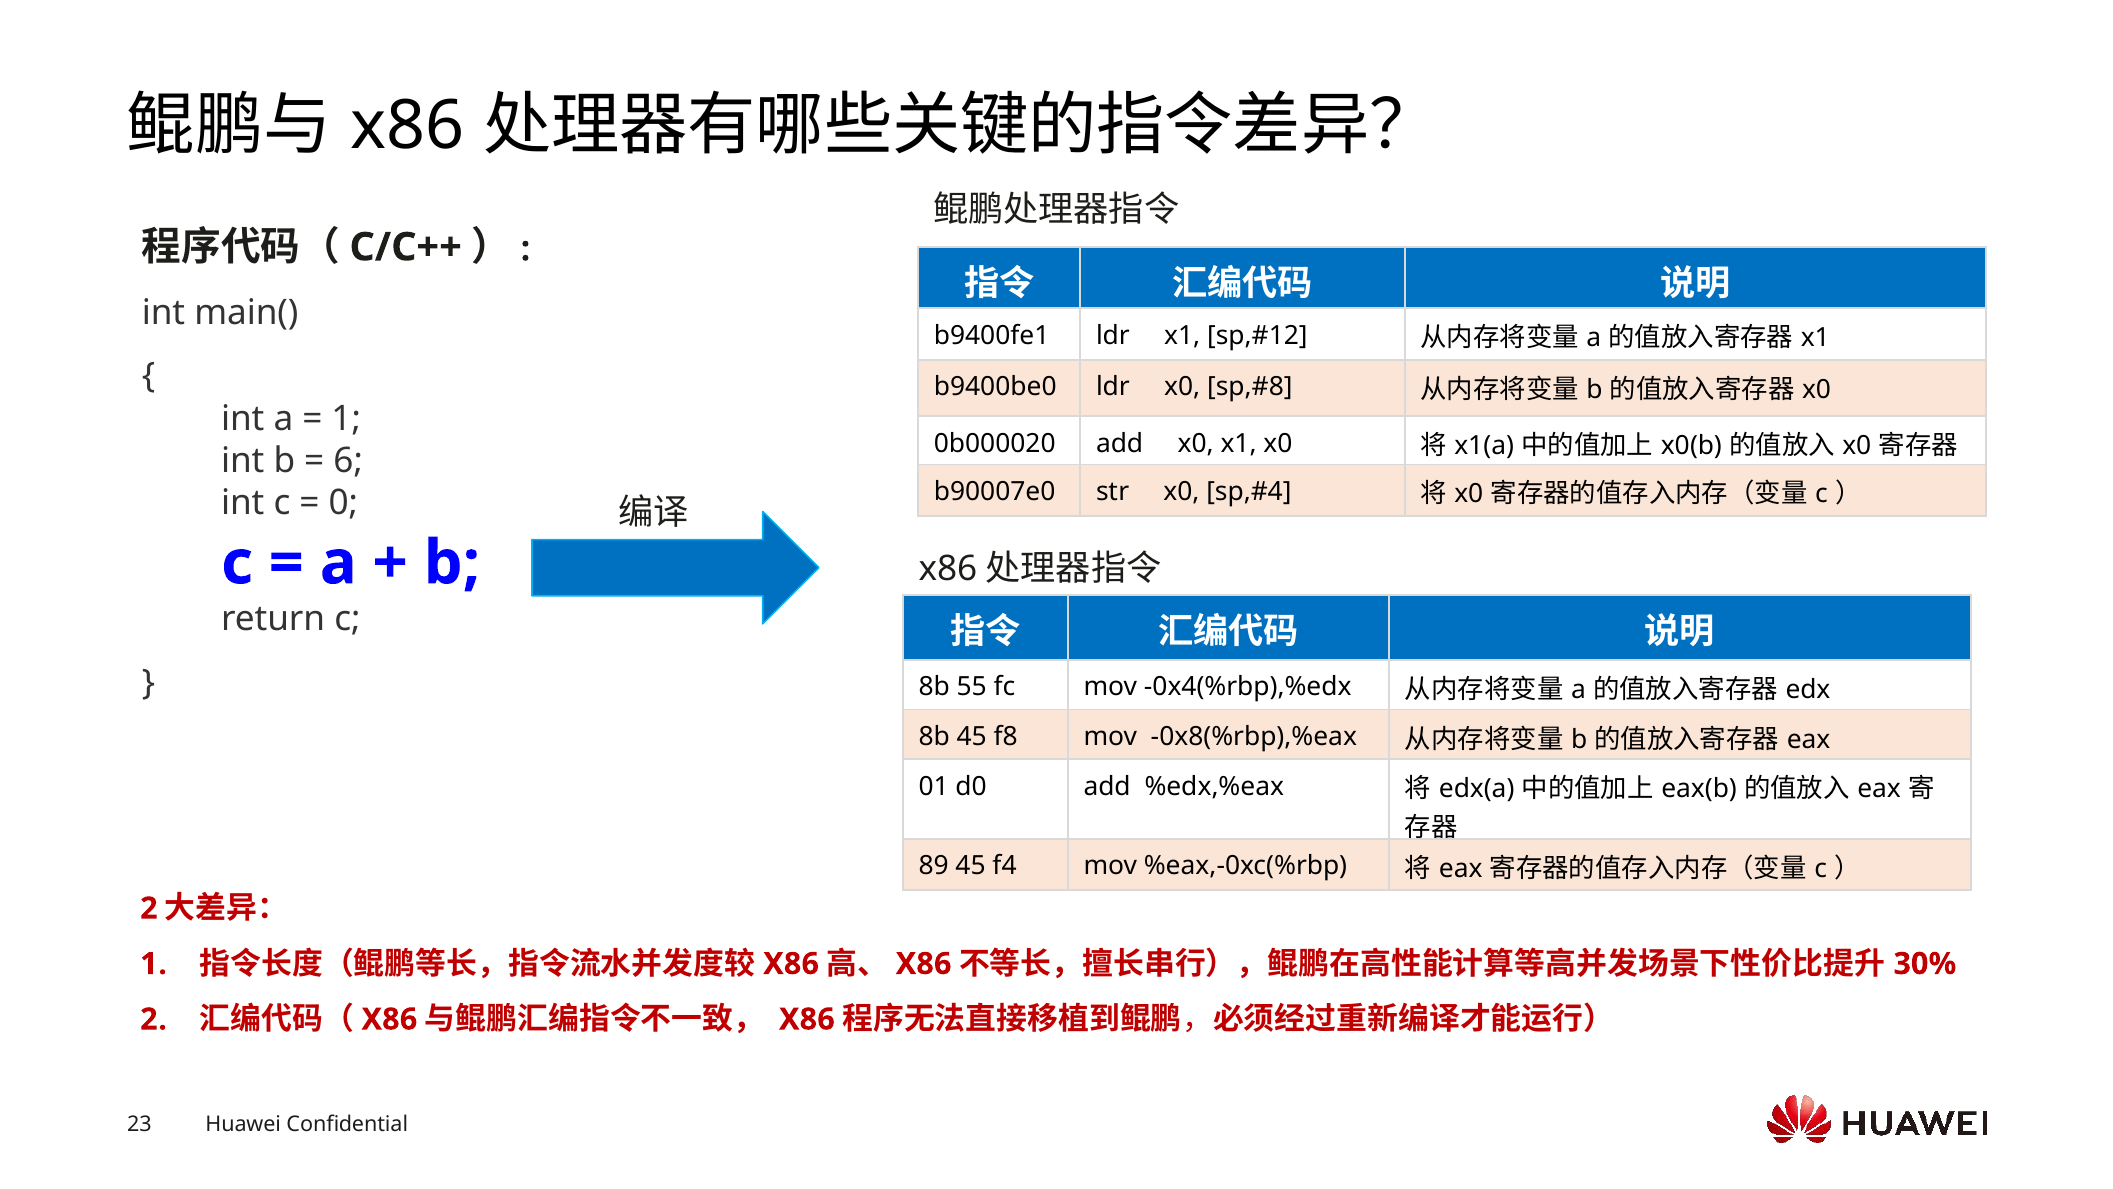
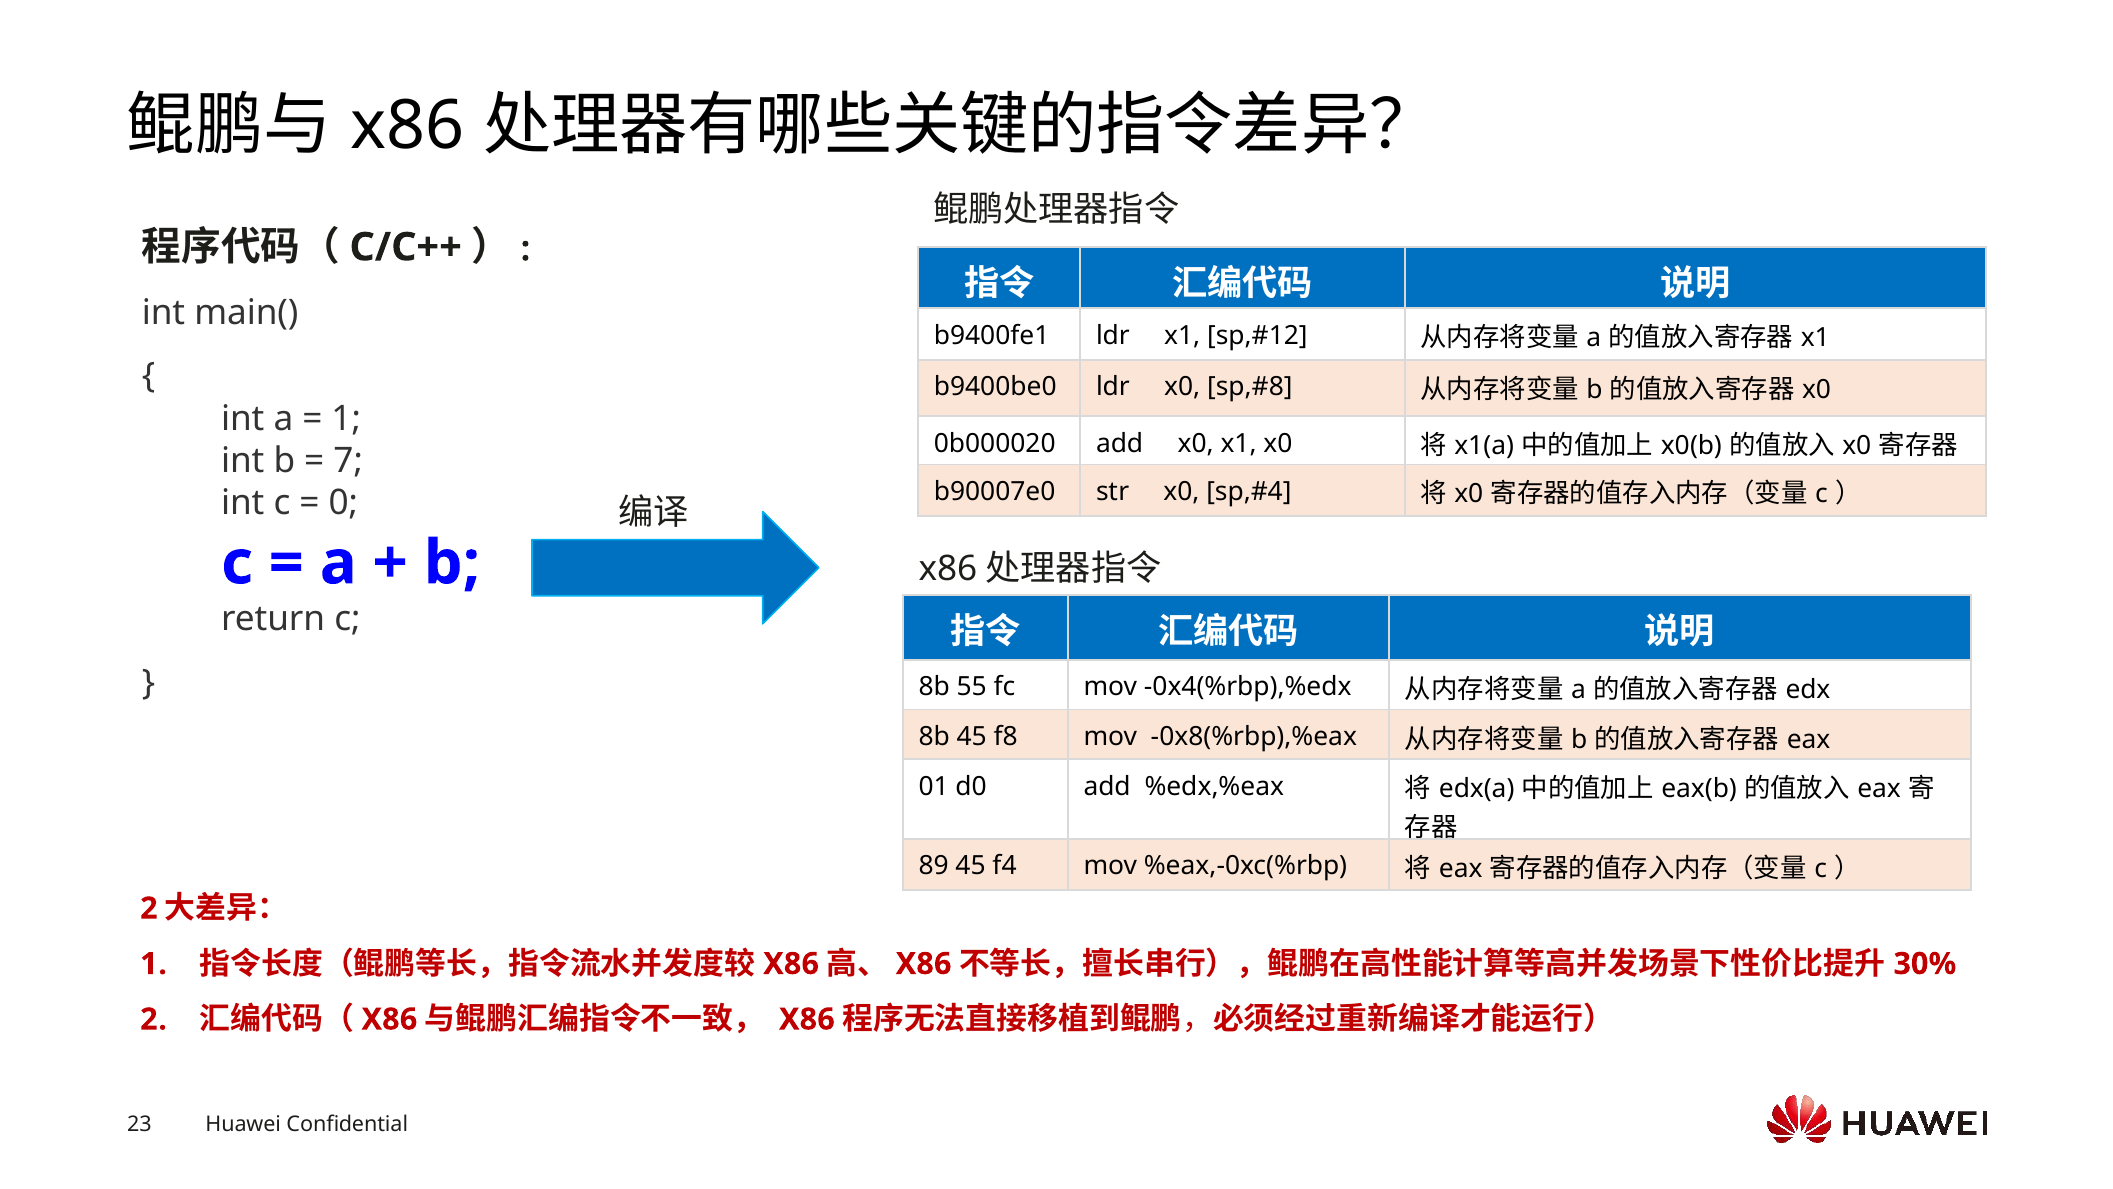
6: 6 -> 7 (348, 461)
